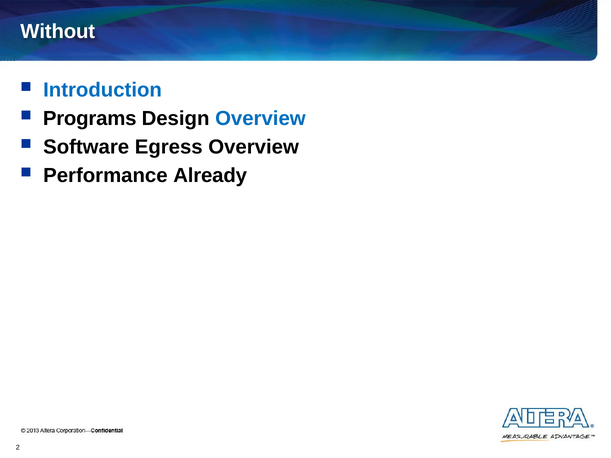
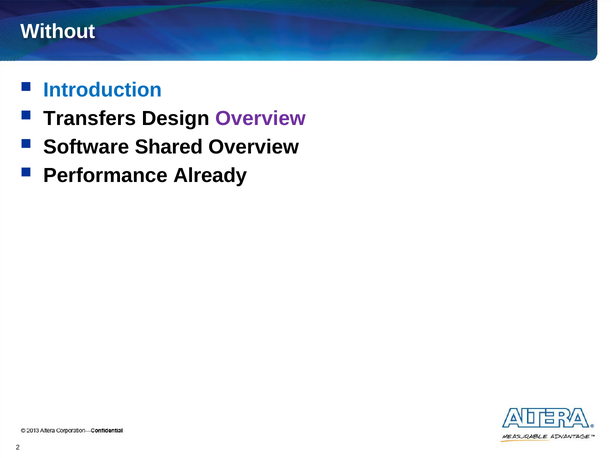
Programs: Programs -> Transfers (90, 118)
Overview colour: blue -> purple (260, 118)
Egress: Egress -> Shared (169, 147)
